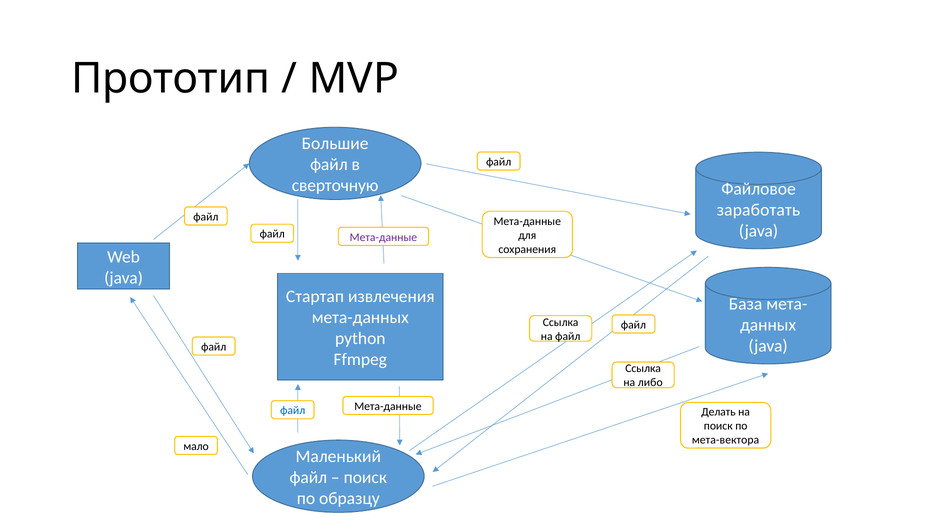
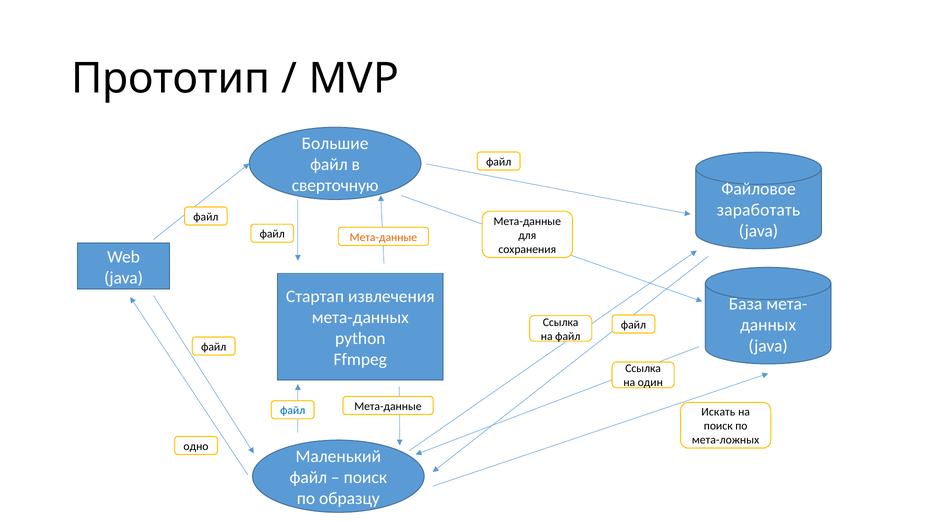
Мета-данные colour: purple -> orange (383, 237)
либо: либо -> один (650, 383)
Делать: Делать -> Искать (718, 412)
мета-вектора: мета-вектора -> мета-ложных (726, 440)
мало: мало -> одно (196, 446)
